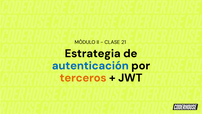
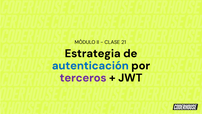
terceros colour: orange -> purple (83, 78)
